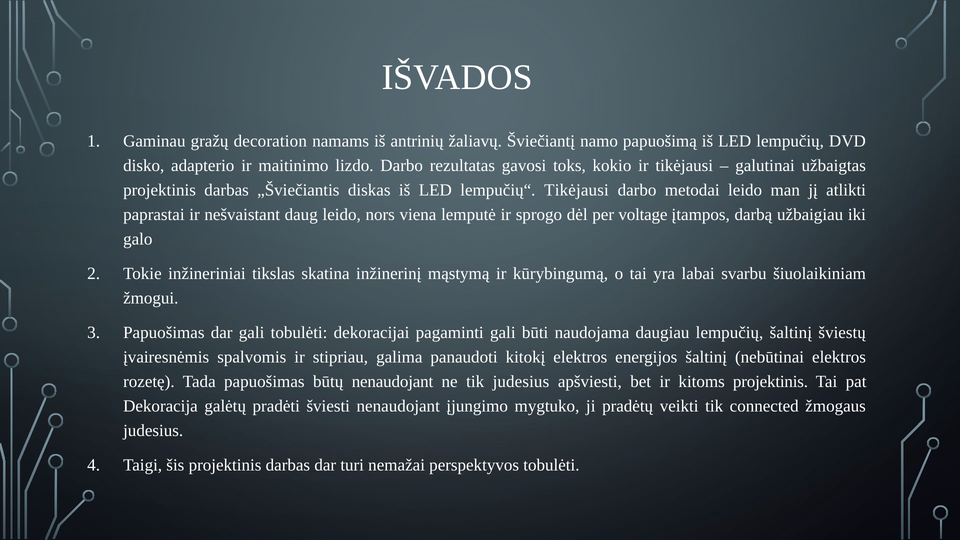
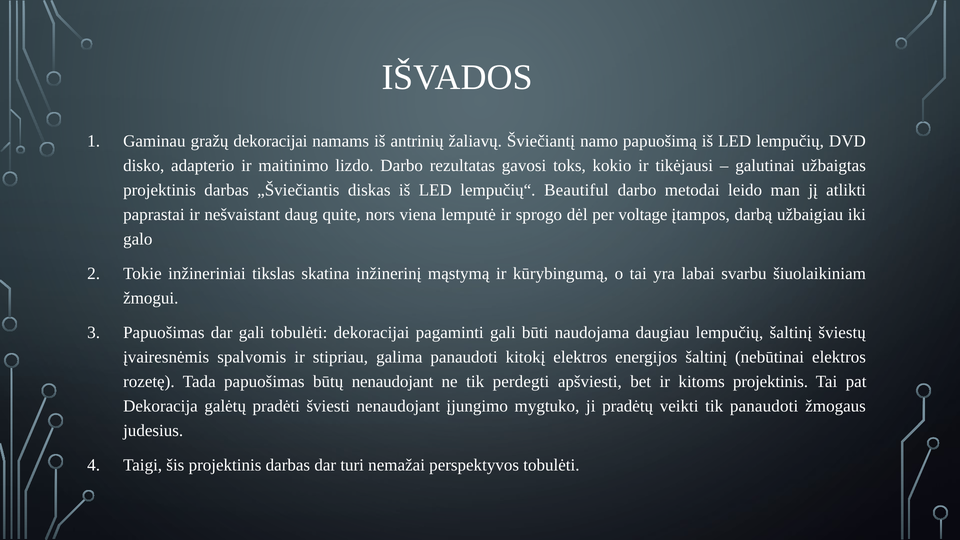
gražų decoration: decoration -> dekoracijai (270, 141)
lempučių“ Tikėjausi: Tikėjausi -> Beautiful (577, 190)
daug leido: leido -> quite (342, 214)
tik judesius: judesius -> perdegti (521, 381)
tik connected: connected -> panaudoti (764, 406)
